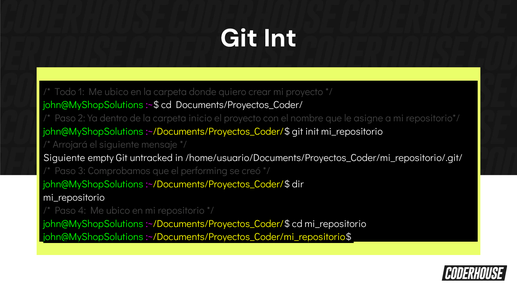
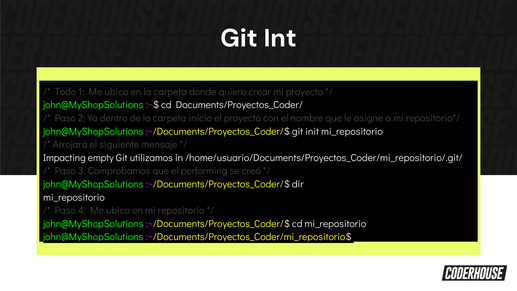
Siguiente: Siguiente -> Impacting (64, 158)
untracked: untracked -> utilizamos (151, 158)
